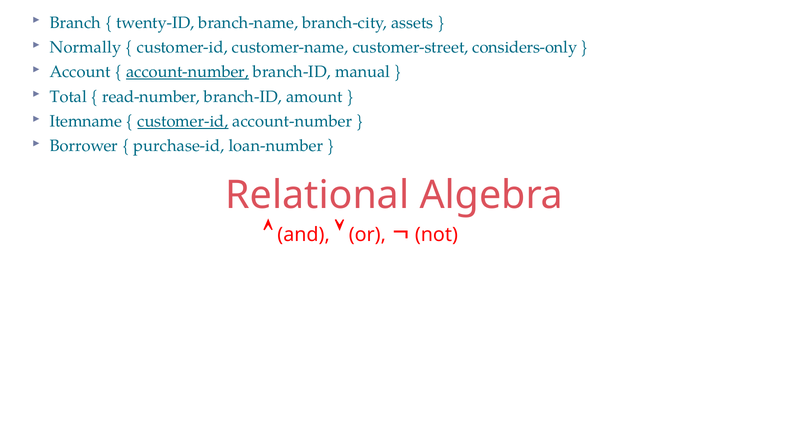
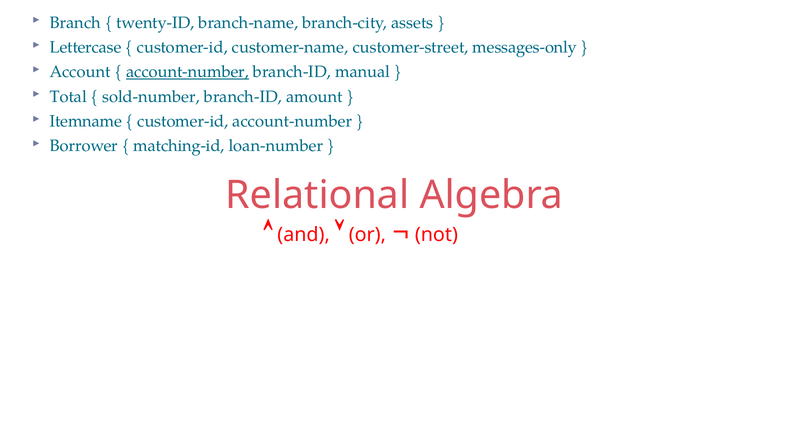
Normally: Normally -> Lettercase (86, 47)
considers-only: considers-only -> messages-only (525, 47)
read-number: read-number -> sold-number (151, 97)
customer-id underline: present -> none (183, 121)
purchase-id: purchase-id -> matching-id (179, 146)
